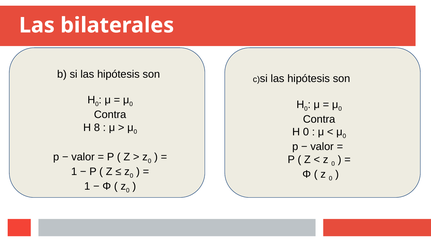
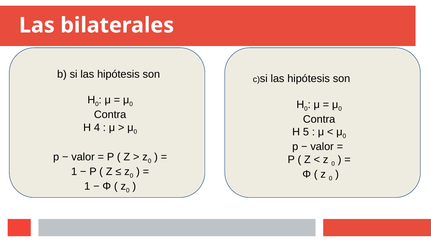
8: 8 -> 4 (97, 128)
0: 0 -> 5 (306, 132)
